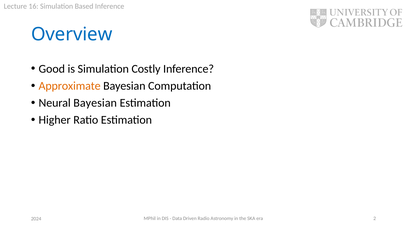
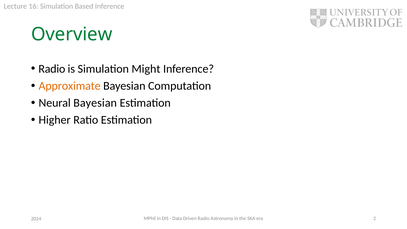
Overview colour: blue -> green (72, 34)
Good: Good -> Radio (52, 69)
Costly: Costly -> Might (146, 69)
